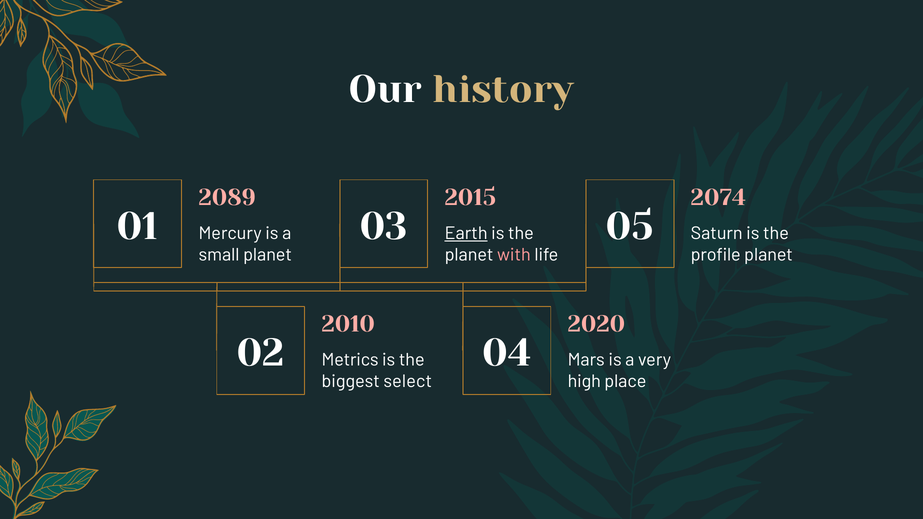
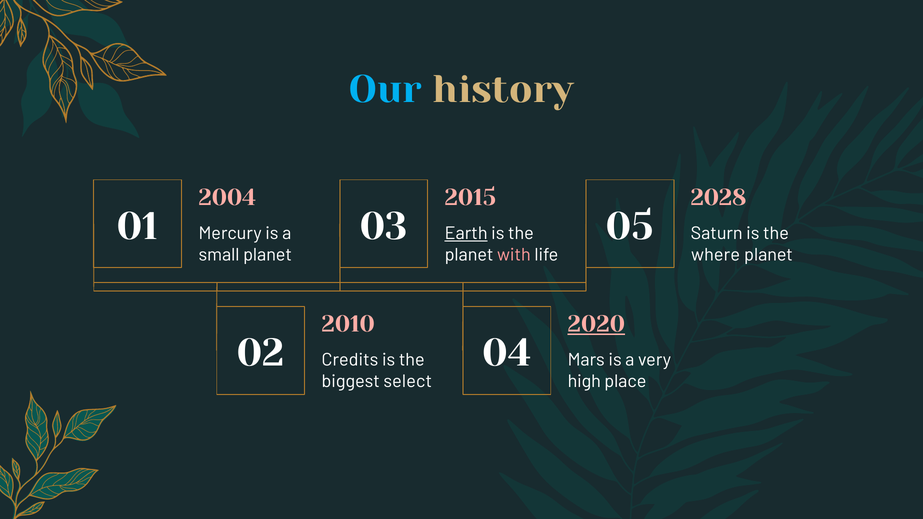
Our colour: white -> light blue (385, 89)
2089: 2089 -> 2004 (227, 198)
2074: 2074 -> 2028 (718, 198)
profile: profile -> where (716, 255)
2020 underline: none -> present (596, 324)
Metrics: Metrics -> Credits (350, 360)
